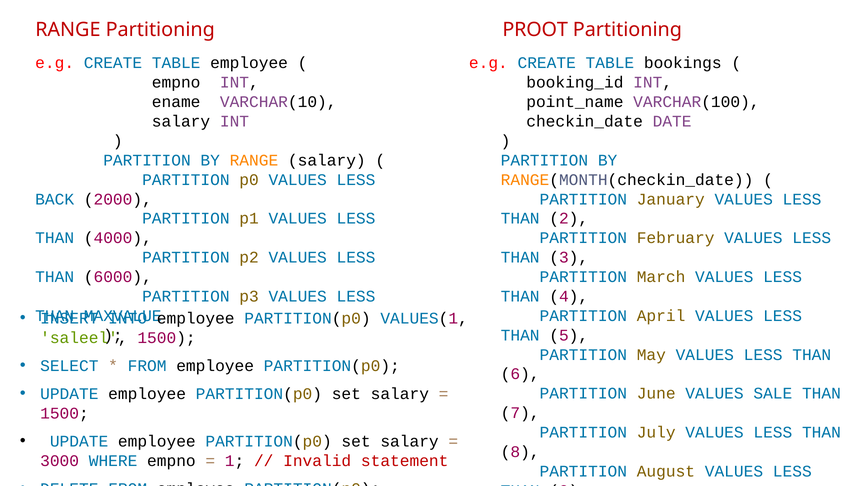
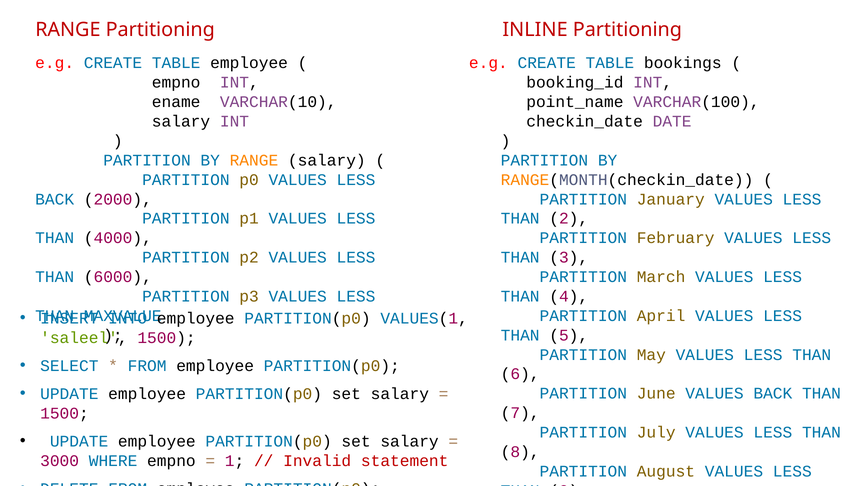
PROOT: PROOT -> INLINE (535, 30)
VALUES SALE: SALE -> BACK (773, 394)
